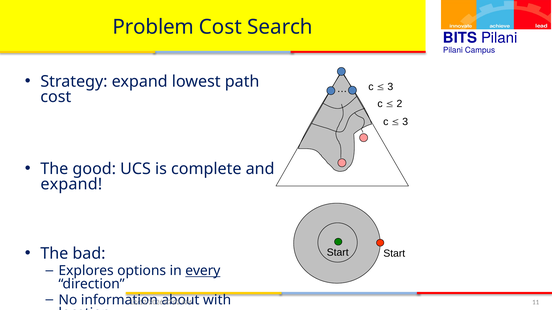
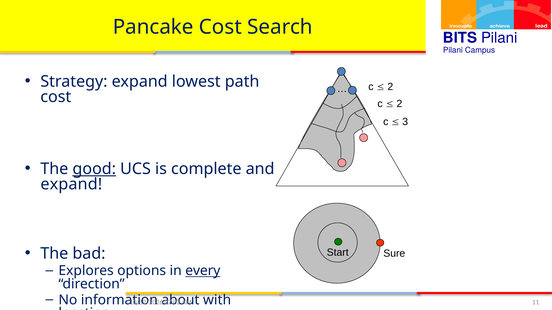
Problem: Problem -> Pancake (153, 27)
3: 3 -> 2 (390, 87)
good underline: none -> present (94, 169)
Start Start: Start -> Sure (394, 254)
